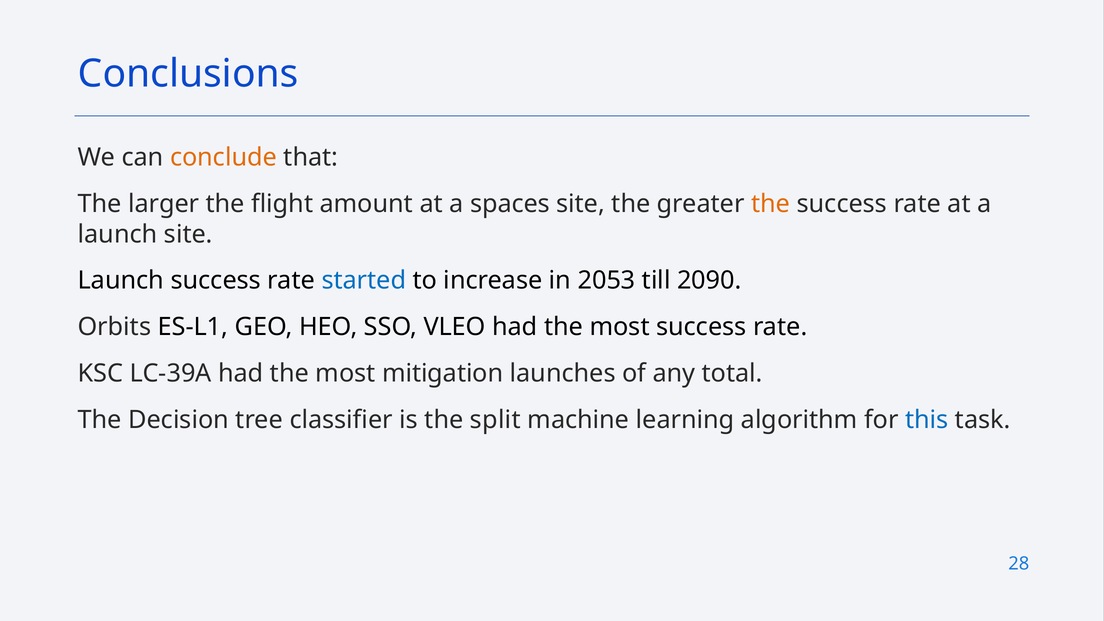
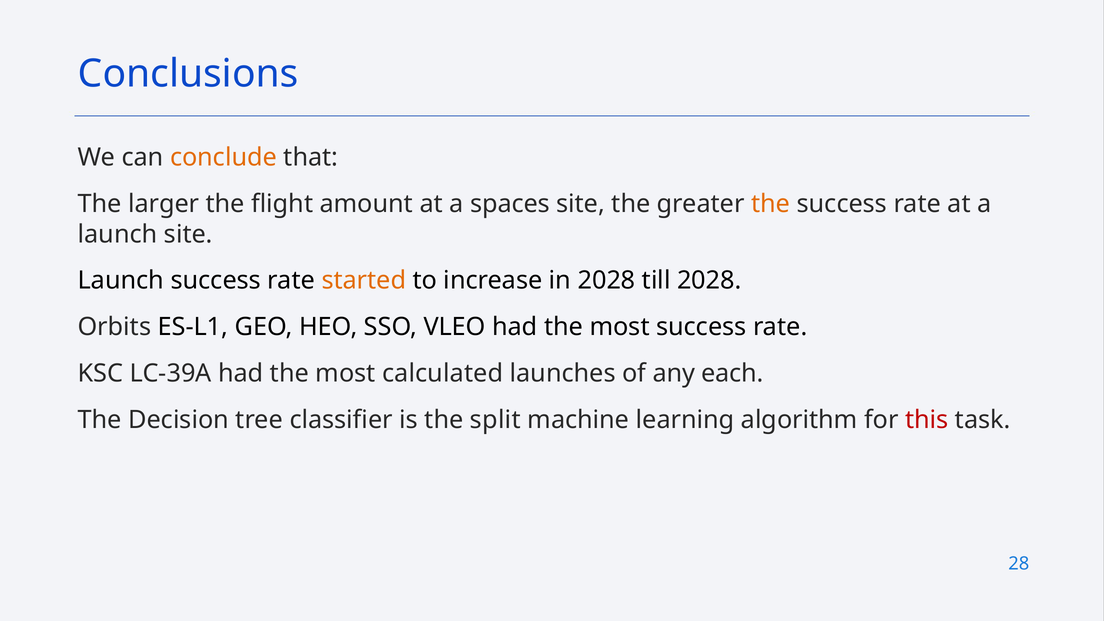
started colour: blue -> orange (364, 281)
in 2053: 2053 -> 2028 (607, 281)
till 2090: 2090 -> 2028 (709, 281)
mitigation: mitigation -> calculated (443, 373)
total: total -> each (732, 373)
this colour: blue -> red (927, 420)
